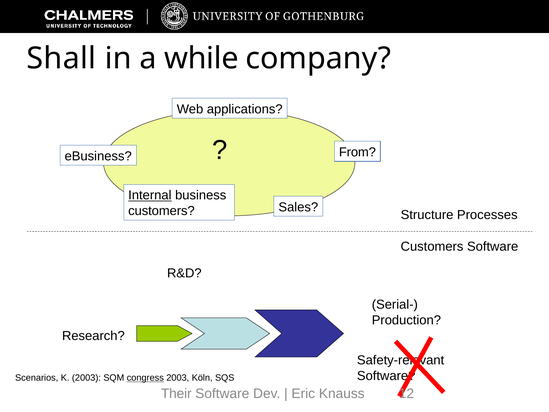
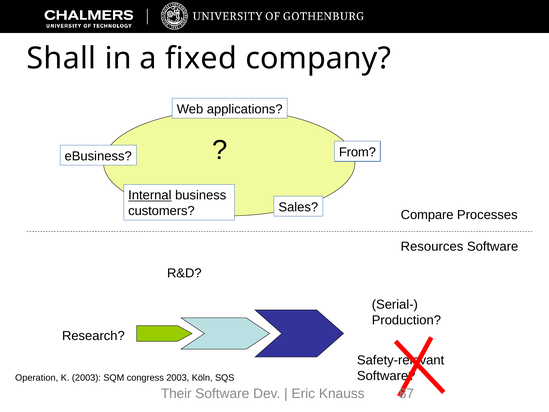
while: while -> fixed (201, 58)
Structure: Structure -> Compare (427, 215)
Customers: Customers -> Resources (432, 246)
Scenarios: Scenarios -> Operation (37, 378)
congress underline: present -> none (145, 378)
12: 12 -> 87 (406, 394)
